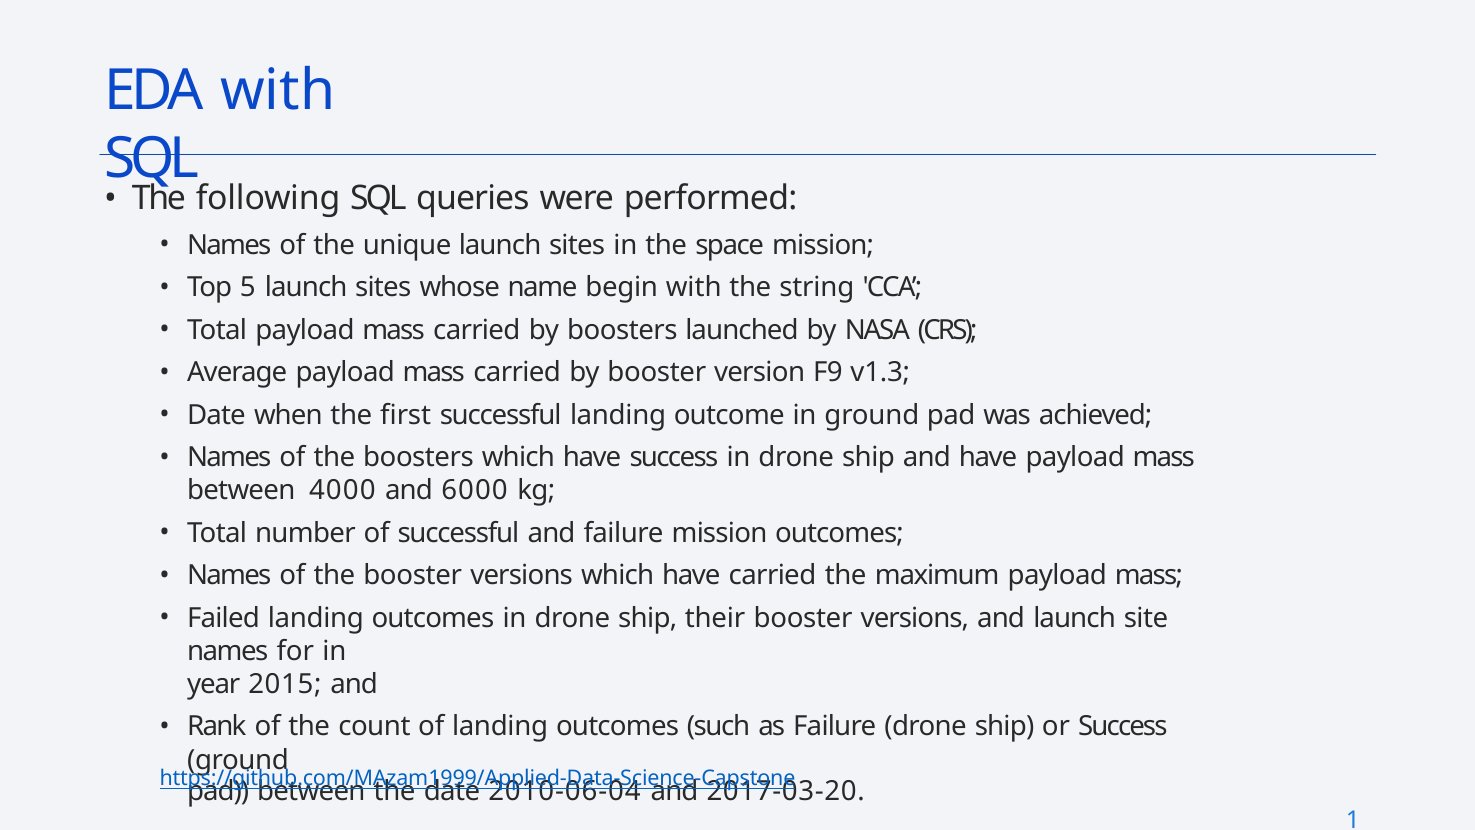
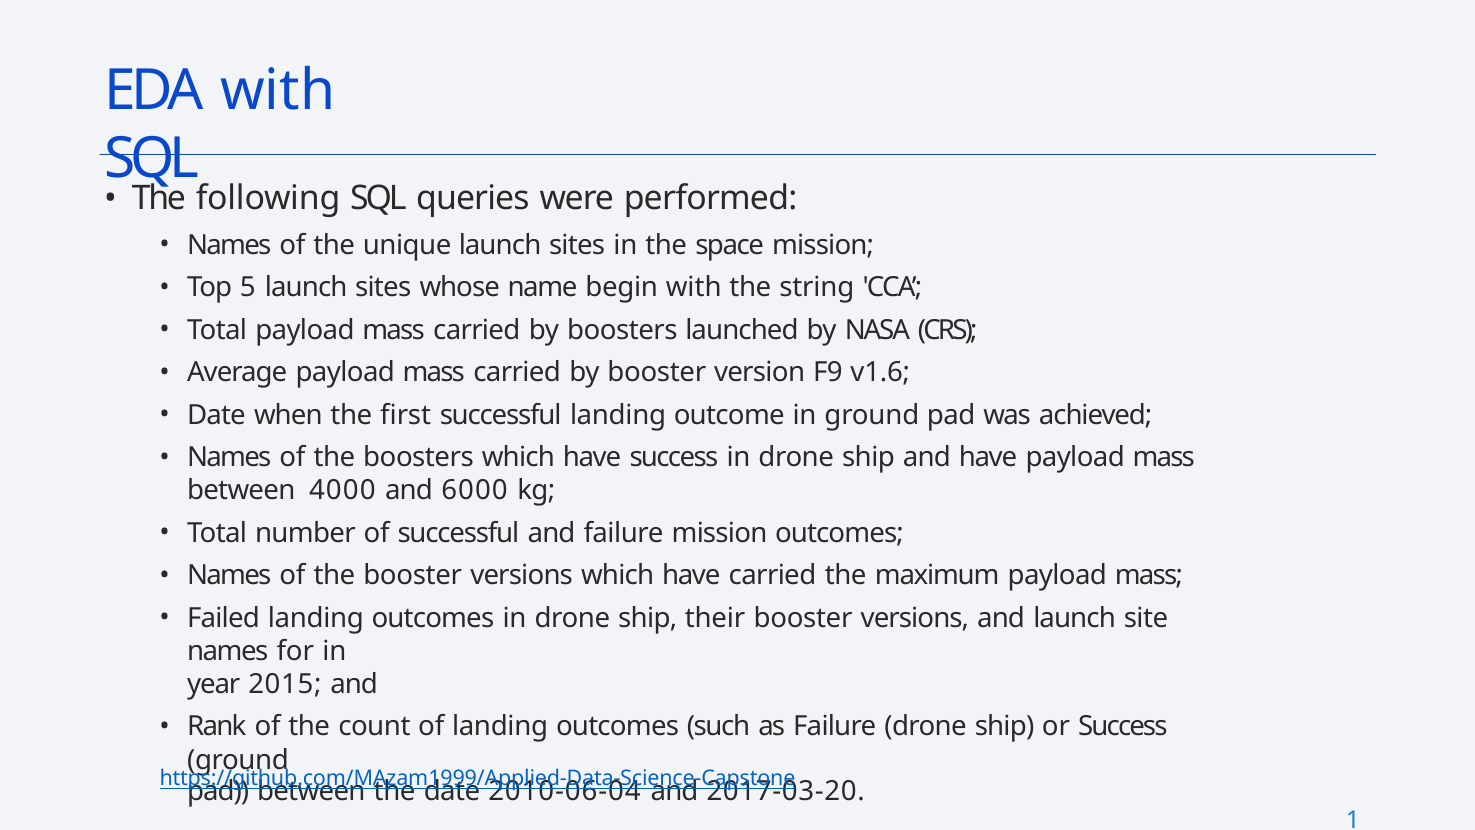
v1.3: v1.3 -> v1.6 (880, 372)
